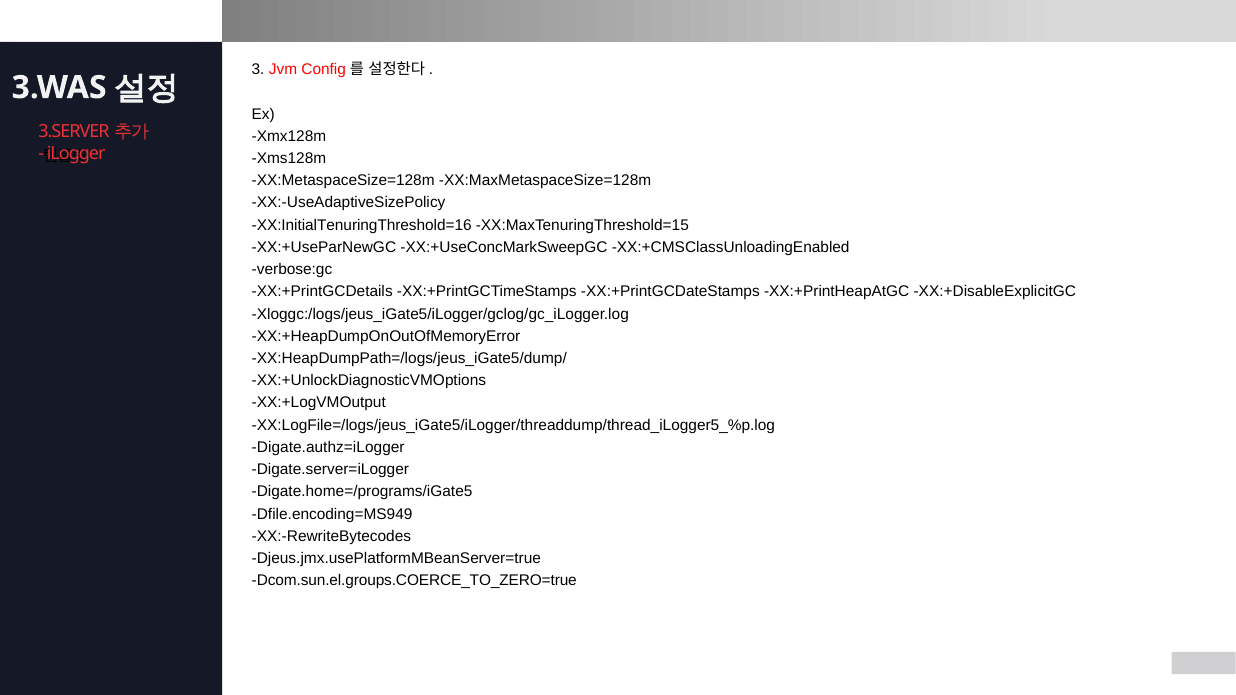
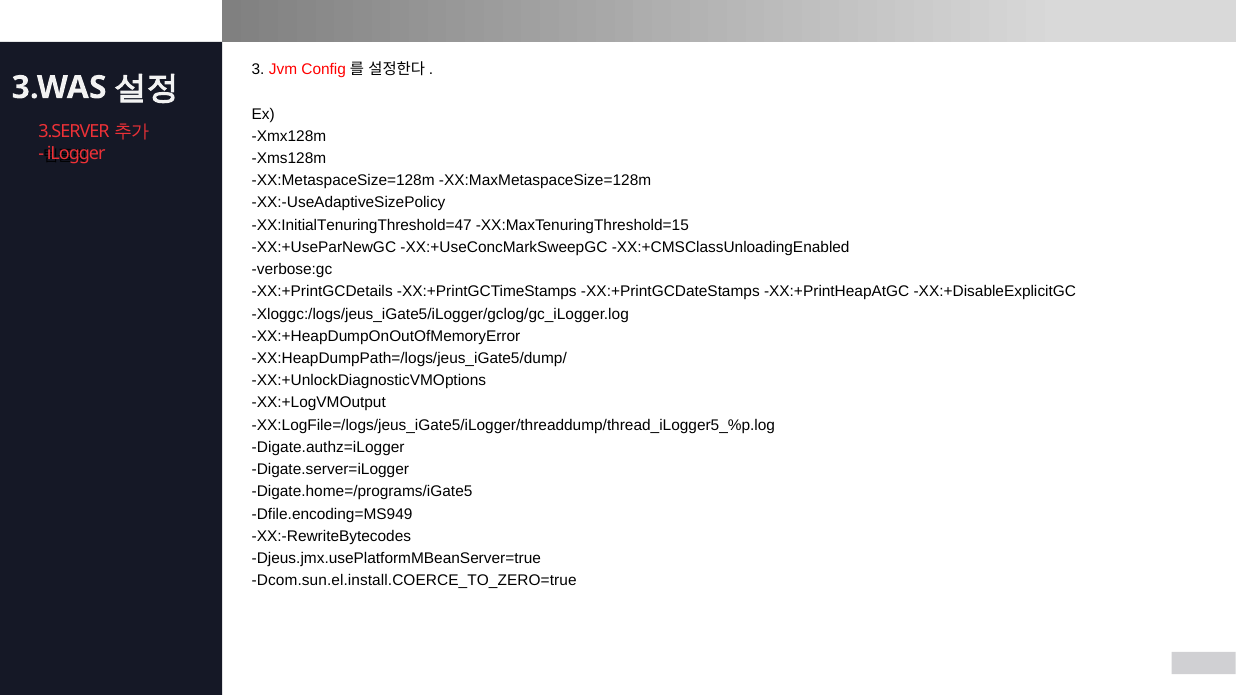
XX:InitialTenuringThreshold=16: XX:InitialTenuringThreshold=16 -> XX:InitialTenuringThreshold=47 (362, 225)
Dcom.sun.el.groups.COERCE_TO_ZERO=true: Dcom.sun.el.groups.COERCE_TO_ZERO=true -> Dcom.sun.el.install.COERCE_TO_ZERO=true (414, 581)
